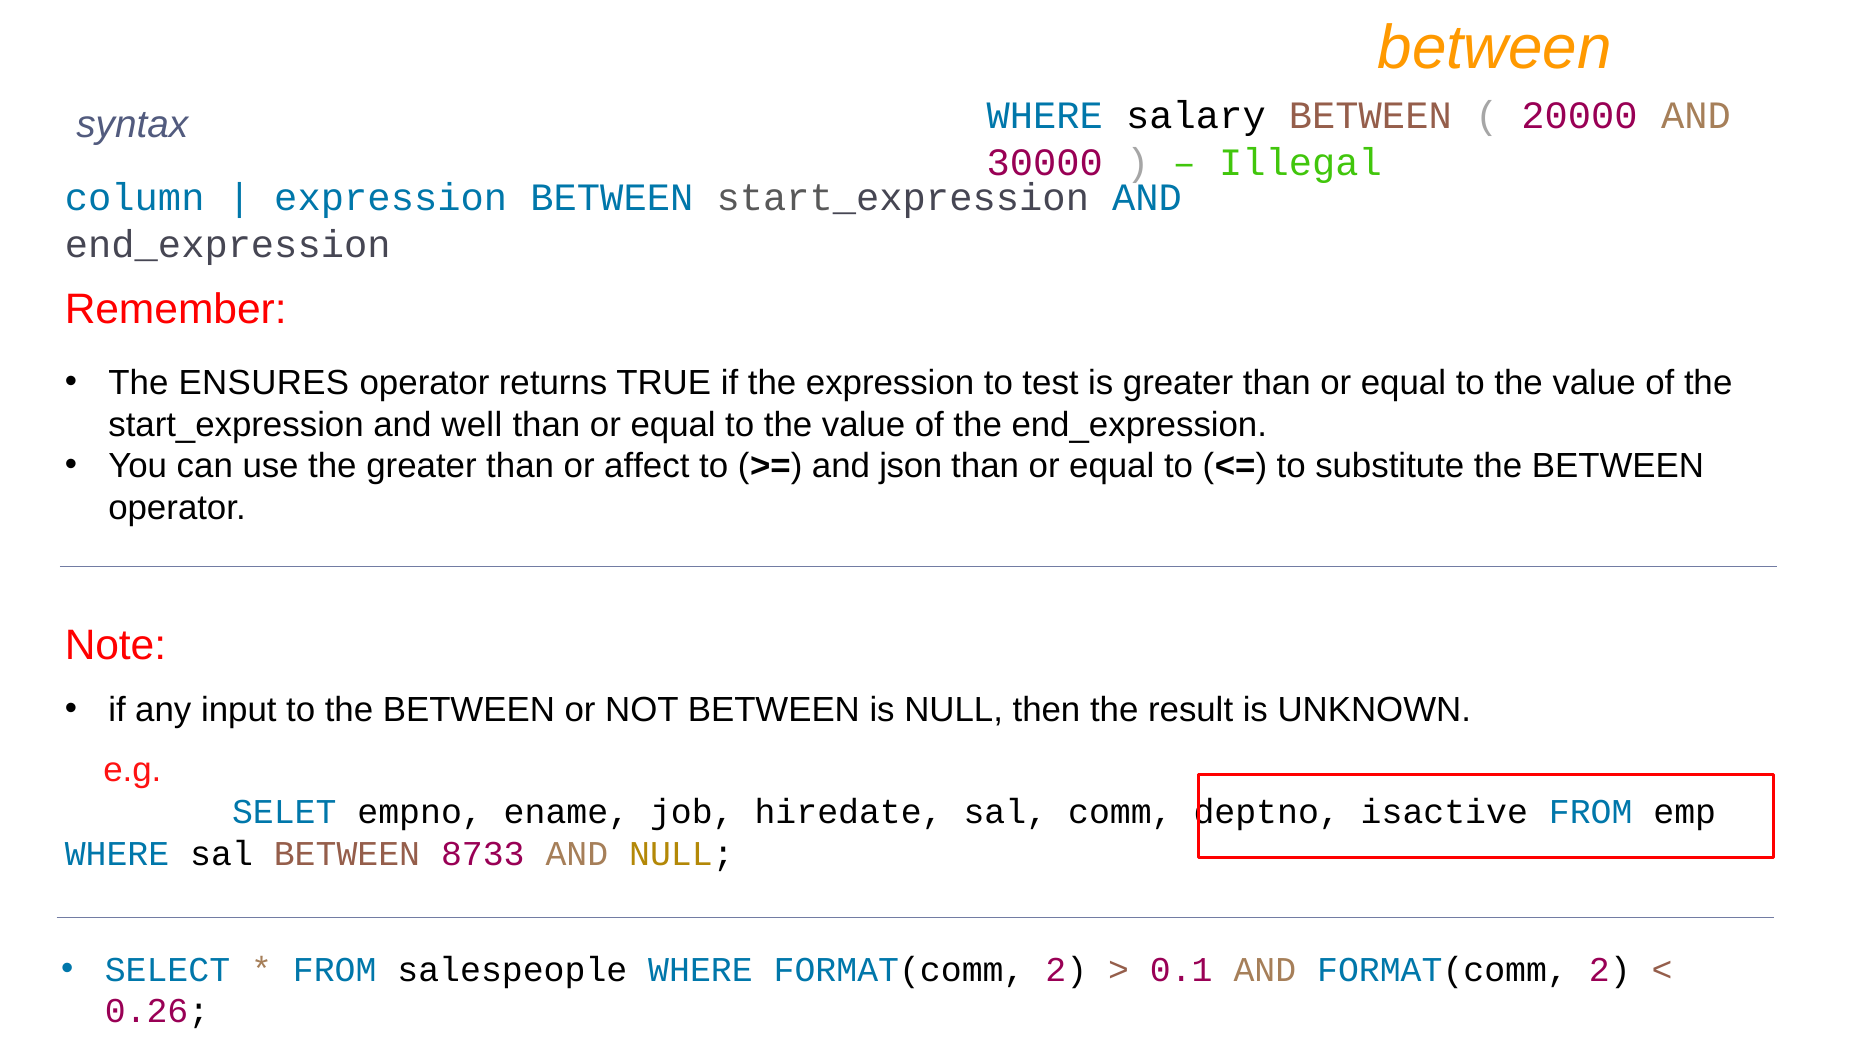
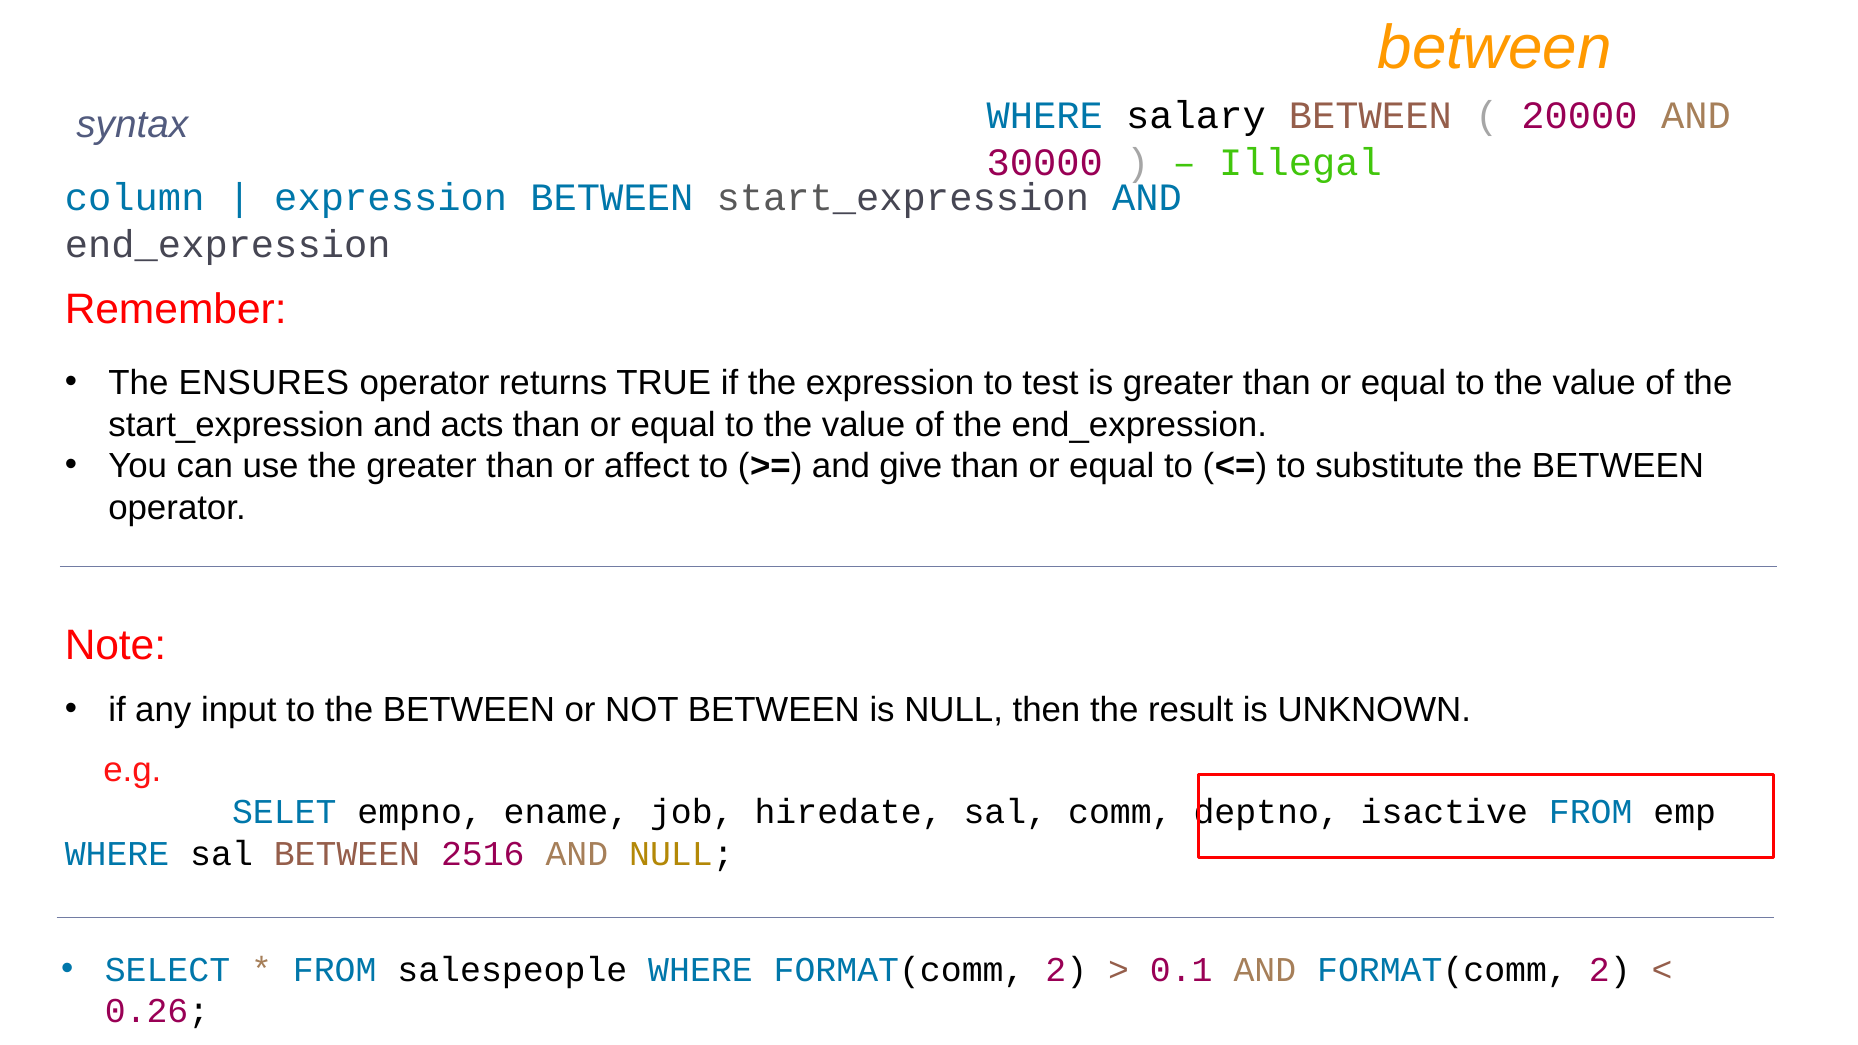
well: well -> acts (472, 425)
json: json -> give (911, 466)
8733: 8733 -> 2516 (483, 854)
